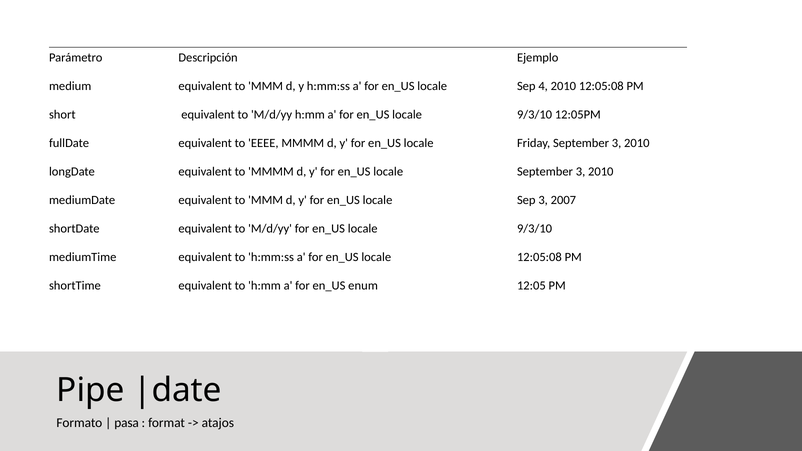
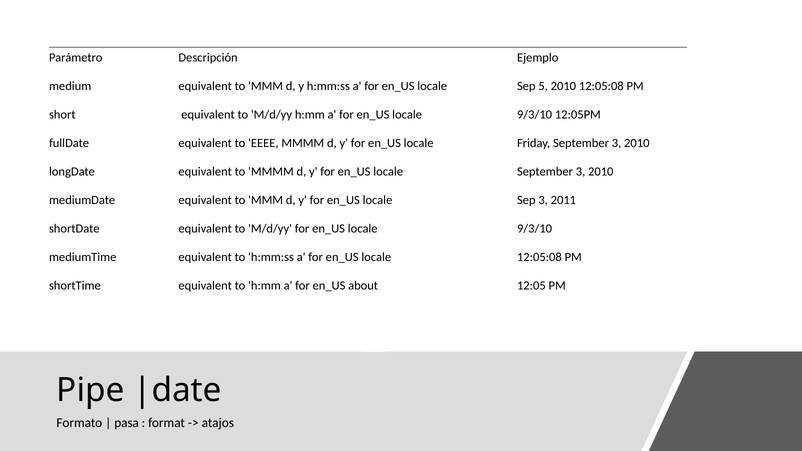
4: 4 -> 5 (543, 86)
2007: 2007 -> 2011 (563, 200)
enum: enum -> about (363, 286)
